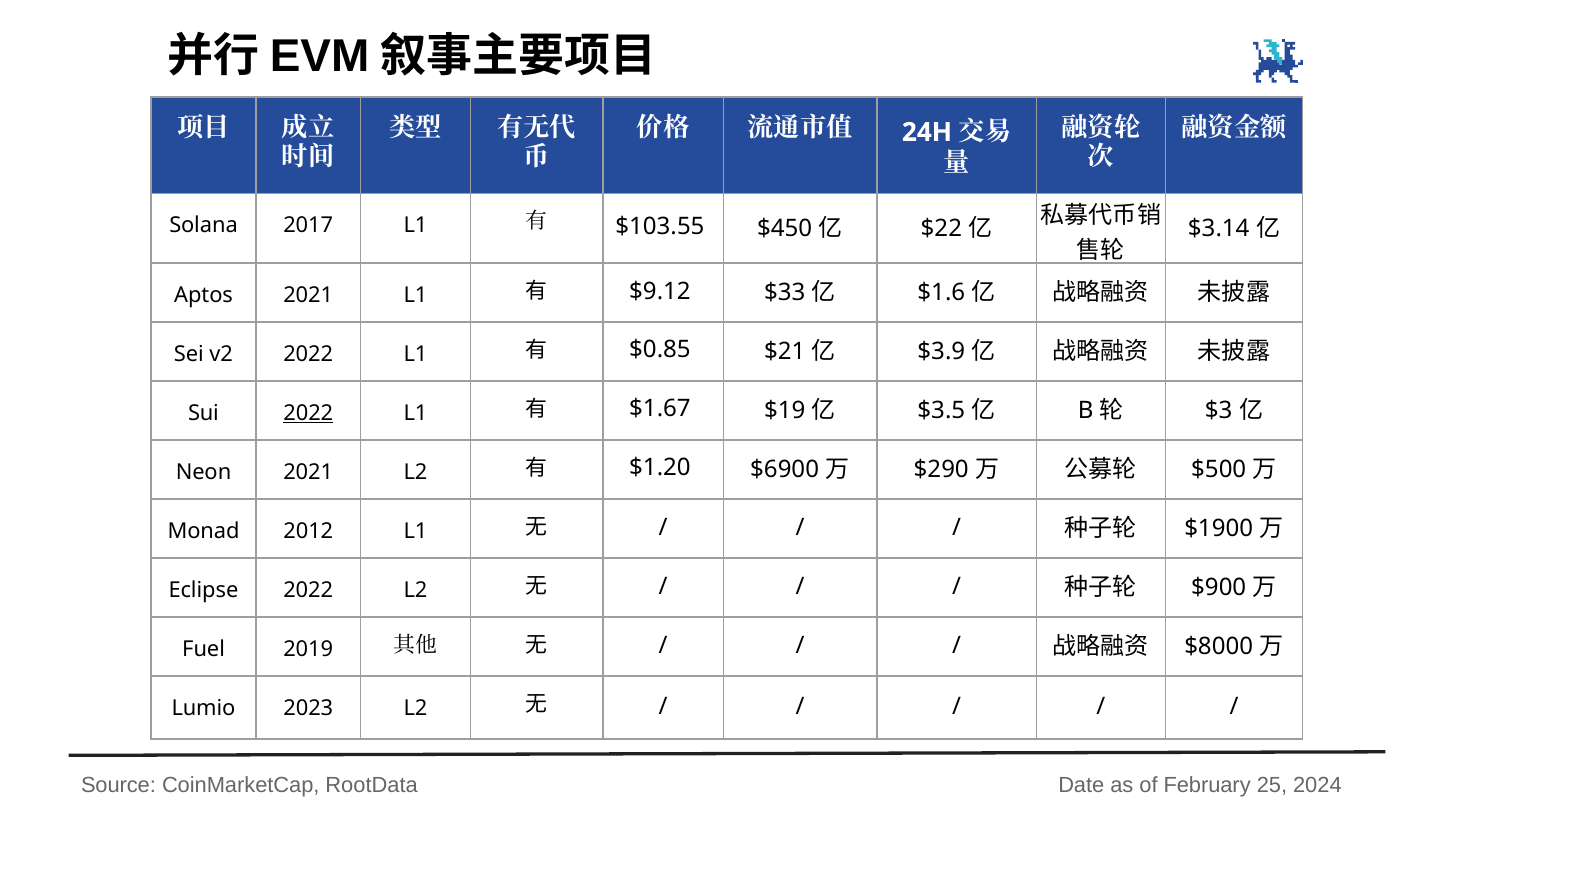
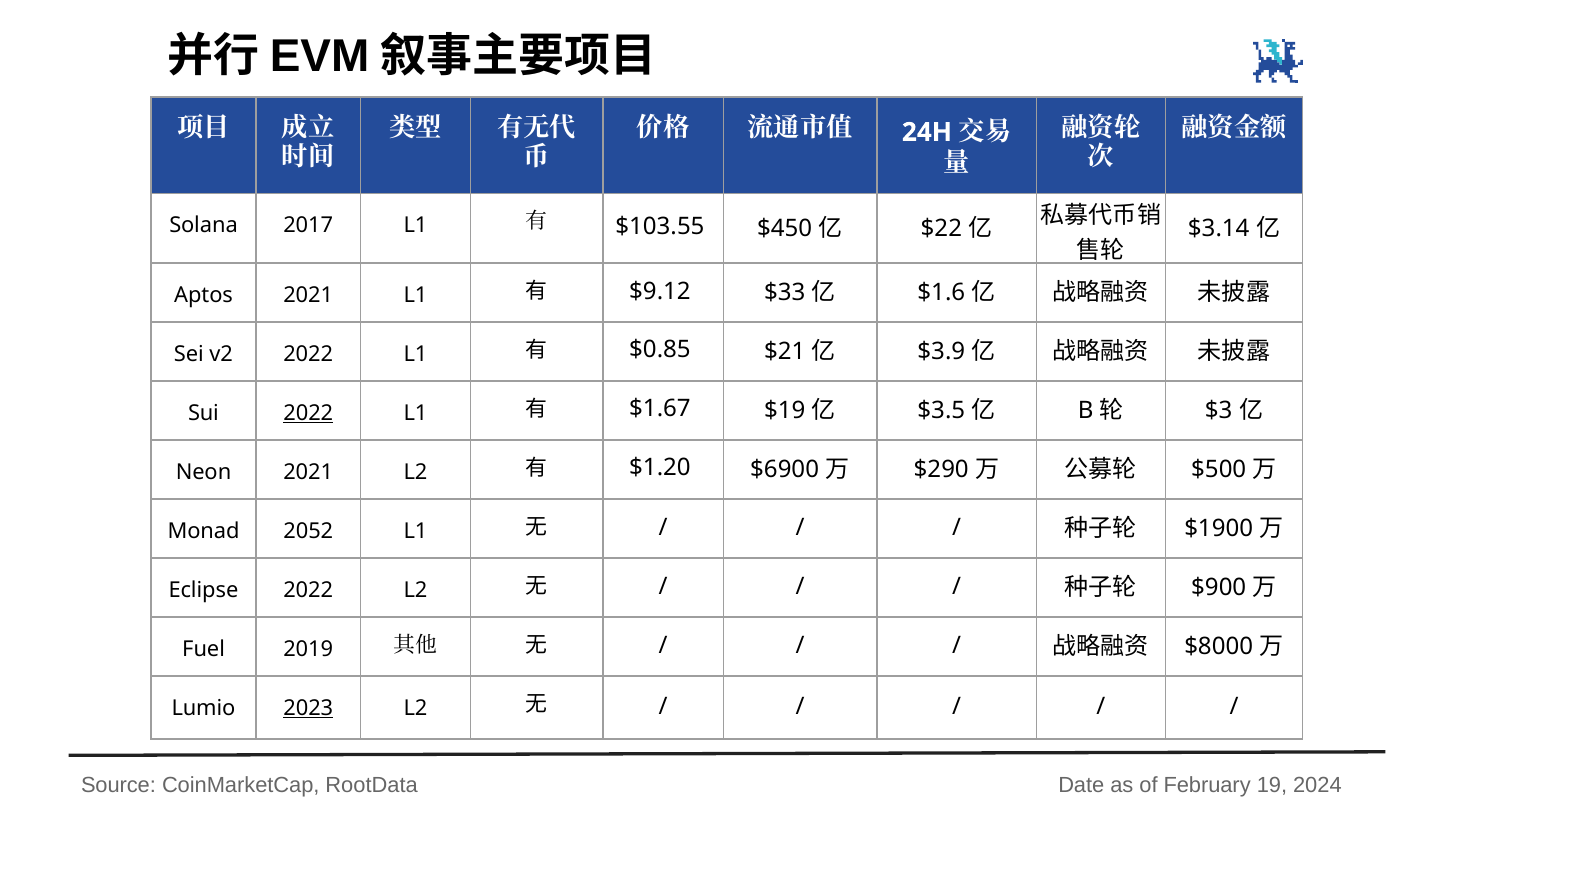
2012: 2012 -> 2052 (308, 531)
2023 underline: none -> present (308, 708)
25: 25 -> 19 (1272, 785)
